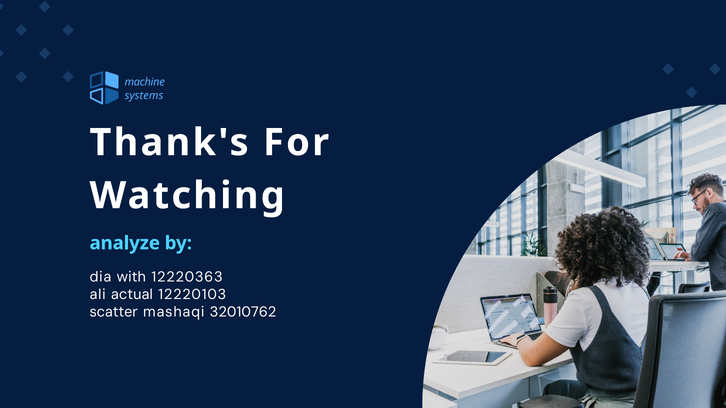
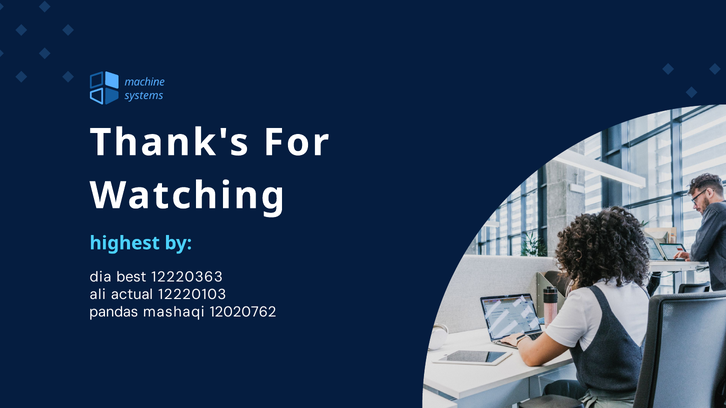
analyze: analyze -> highest (125, 243)
with: with -> best (131, 277)
scatter: scatter -> pandas (114, 312)
32010762: 32010762 -> 12020762 (243, 312)
